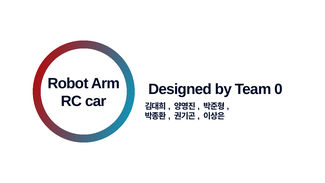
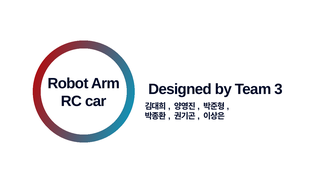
0: 0 -> 3 (279, 89)
